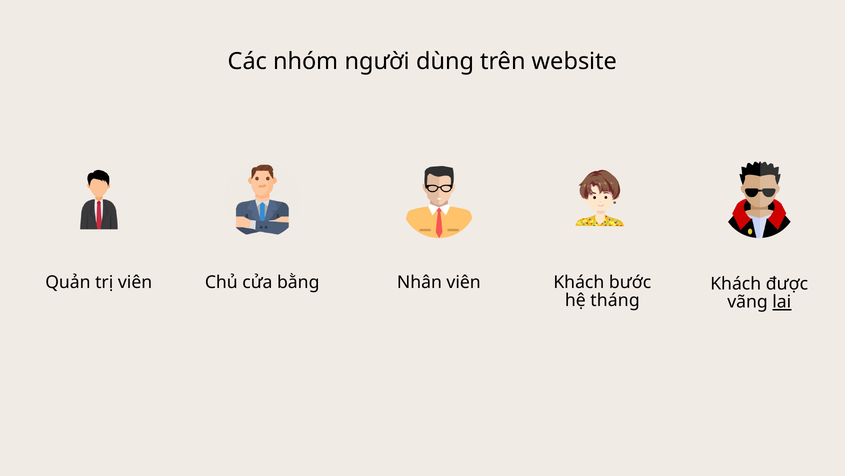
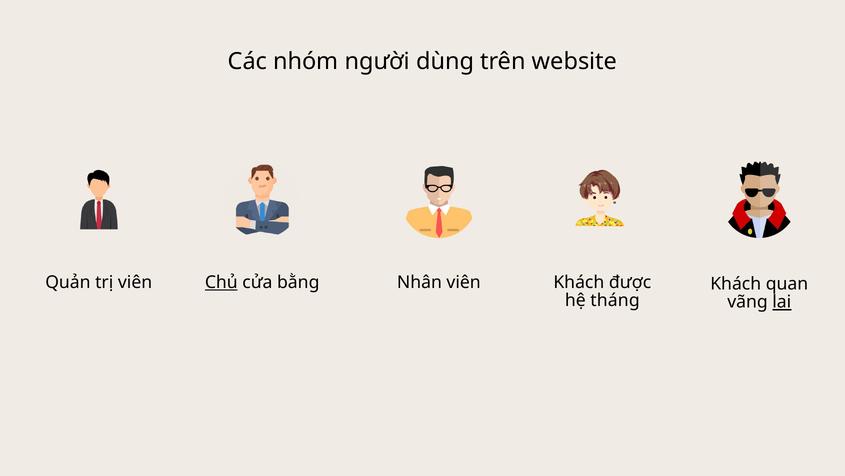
Chủ underline: none -> present (221, 282)
bước: bước -> được (630, 282)
được: được -> quan (787, 284)
